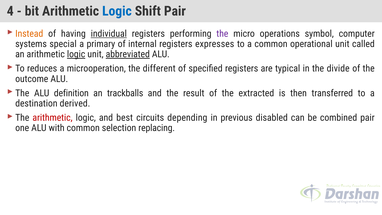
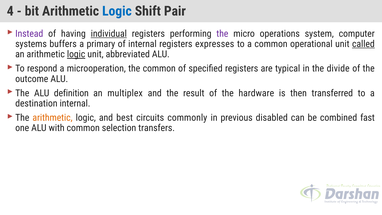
Instead colour: orange -> purple (29, 34)
symbol: symbol -> system (319, 34)
special: special -> buffers (63, 44)
called underline: none -> present (363, 44)
abbreviated underline: present -> none (128, 54)
reduces: reduces -> respond (42, 68)
the different: different -> common (159, 68)
trackballs: trackballs -> multiplex (125, 93)
extracted: extracted -> hardware (256, 93)
destination derived: derived -> internal (75, 103)
arithmetic colour: red -> orange (53, 118)
depending: depending -> commonly (187, 118)
combined pair: pair -> fast (368, 118)
replacing: replacing -> transfers (157, 128)
